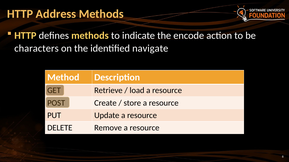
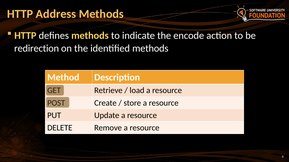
characters: characters -> redirection (37, 49)
identified navigate: navigate -> methods (150, 49)
